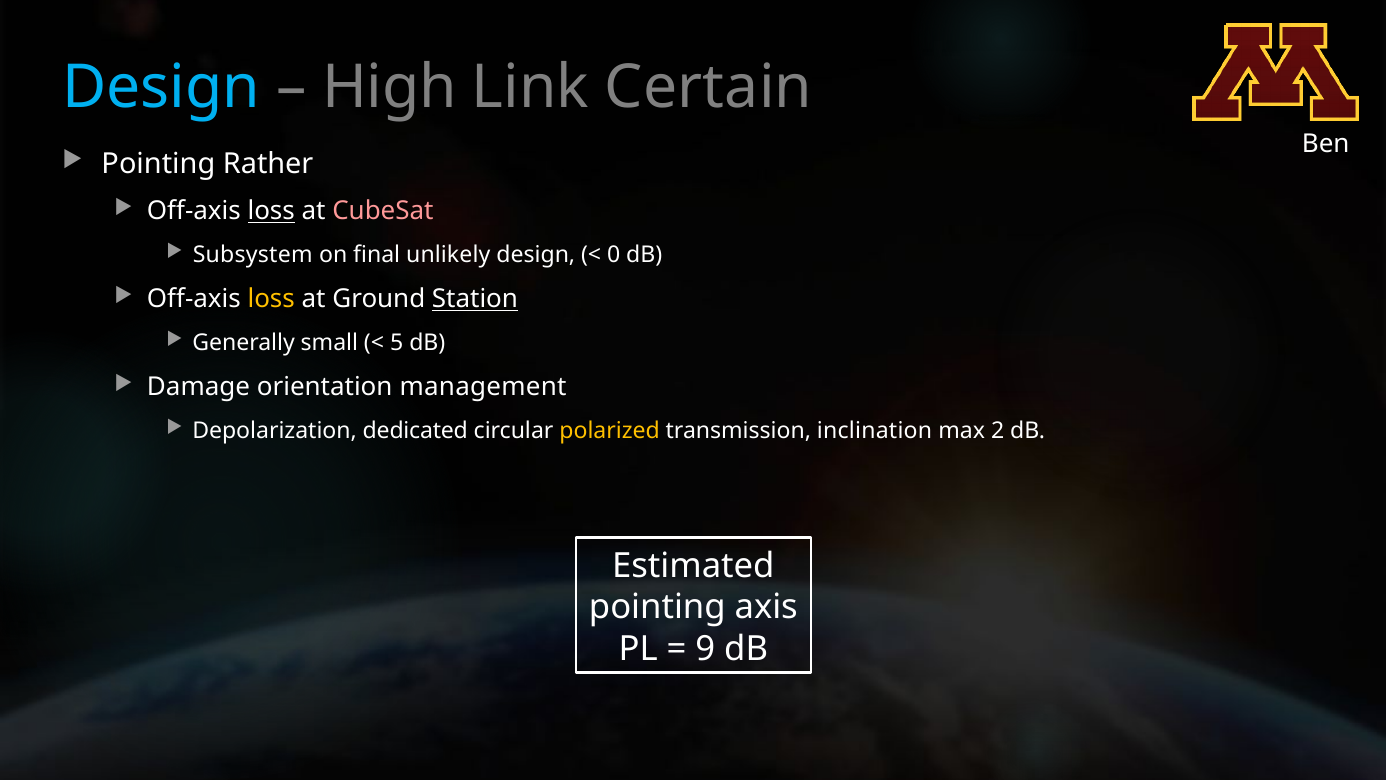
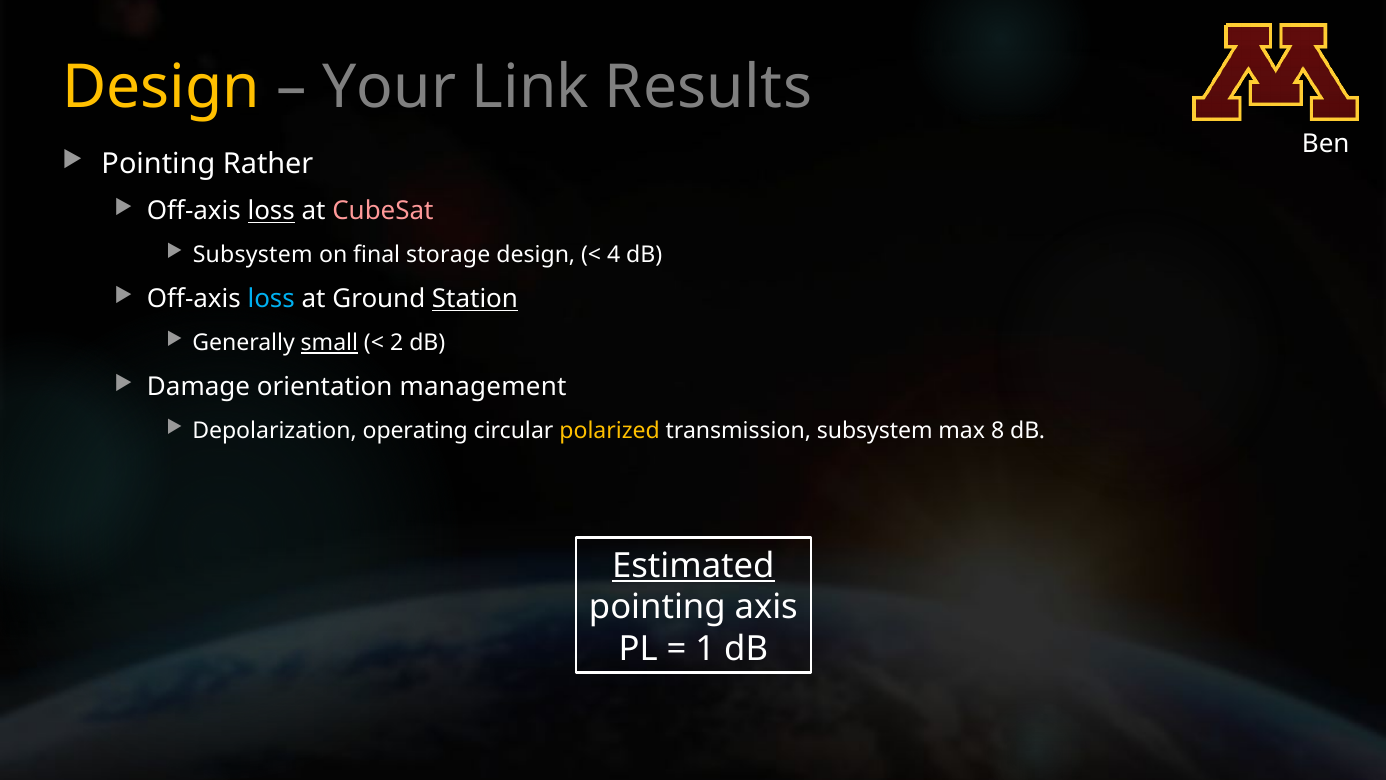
Design colour: light blue -> yellow (161, 87)
High: High -> Your (389, 87)
Certain: Certain -> Results (709, 87)
unlikely: unlikely -> storage (448, 255)
0: 0 -> 4 (614, 255)
loss colour: yellow -> light blue (271, 299)
small underline: none -> present (329, 343)
5: 5 -> 2 (397, 343)
dedicated: dedicated -> operating (415, 431)
transmission inclination: inclination -> subsystem (875, 431)
2: 2 -> 8 (998, 431)
Estimated underline: none -> present (693, 566)
9: 9 -> 1 (705, 649)
